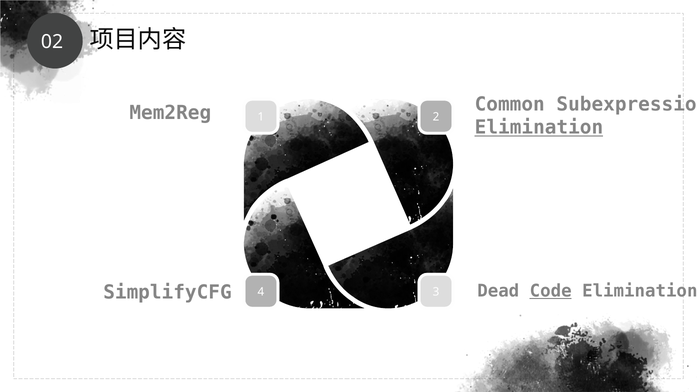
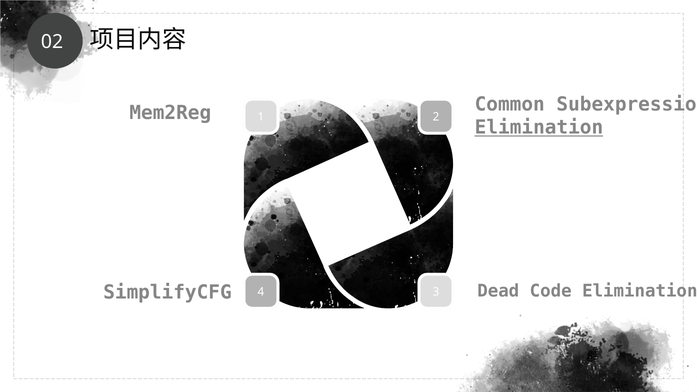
Code underline: present -> none (551, 291)
